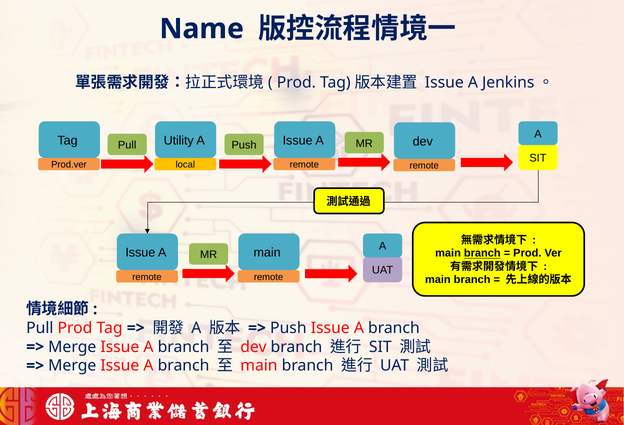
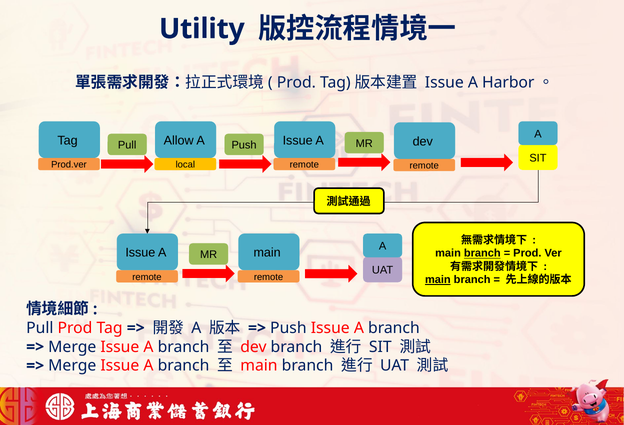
Name: Name -> Utility (202, 29)
Jenkins: Jenkins -> Harbor (508, 82)
Utility: Utility -> Allow (179, 140)
main underline: none -> present (438, 279)
